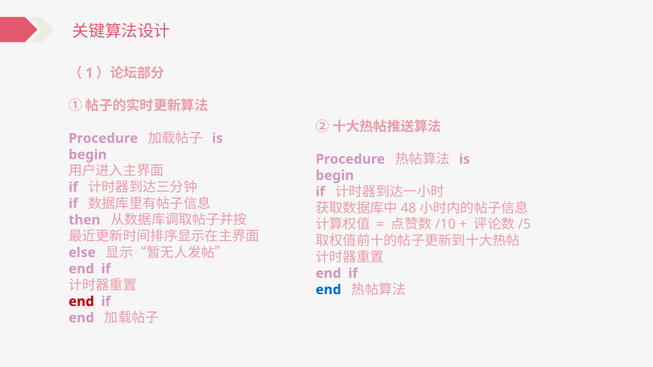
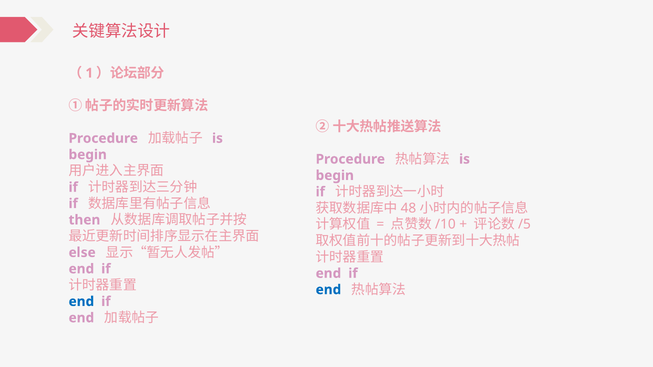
end colour: red -> blue (81, 302)
